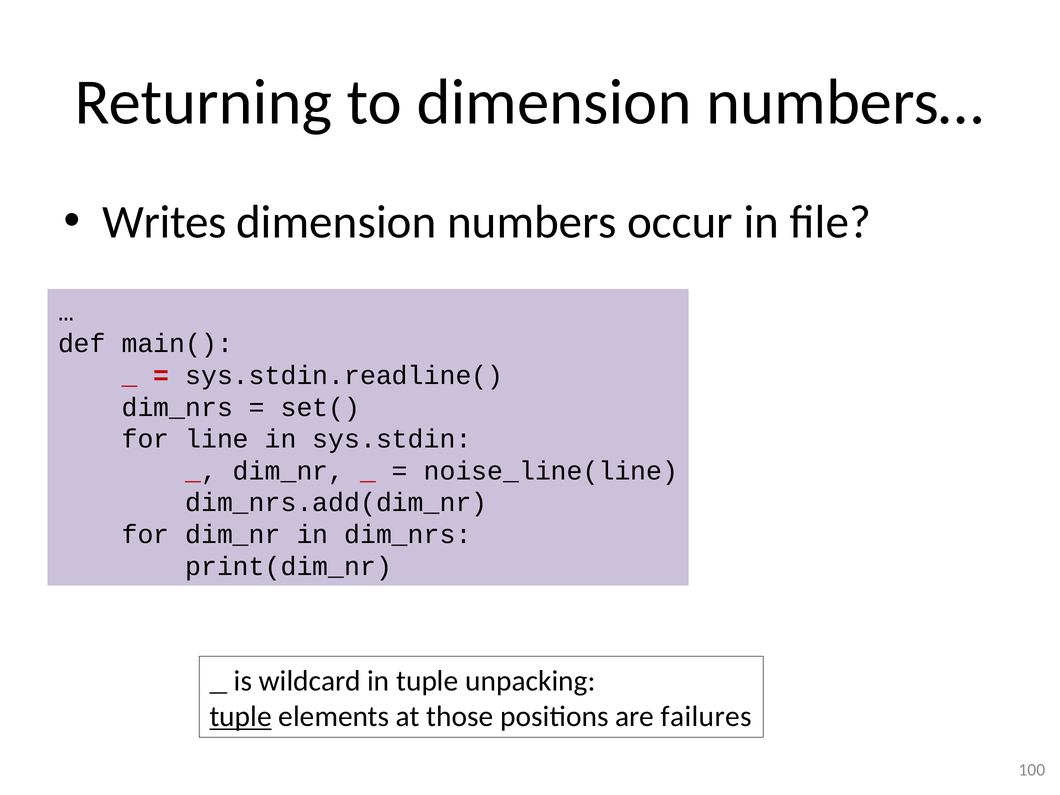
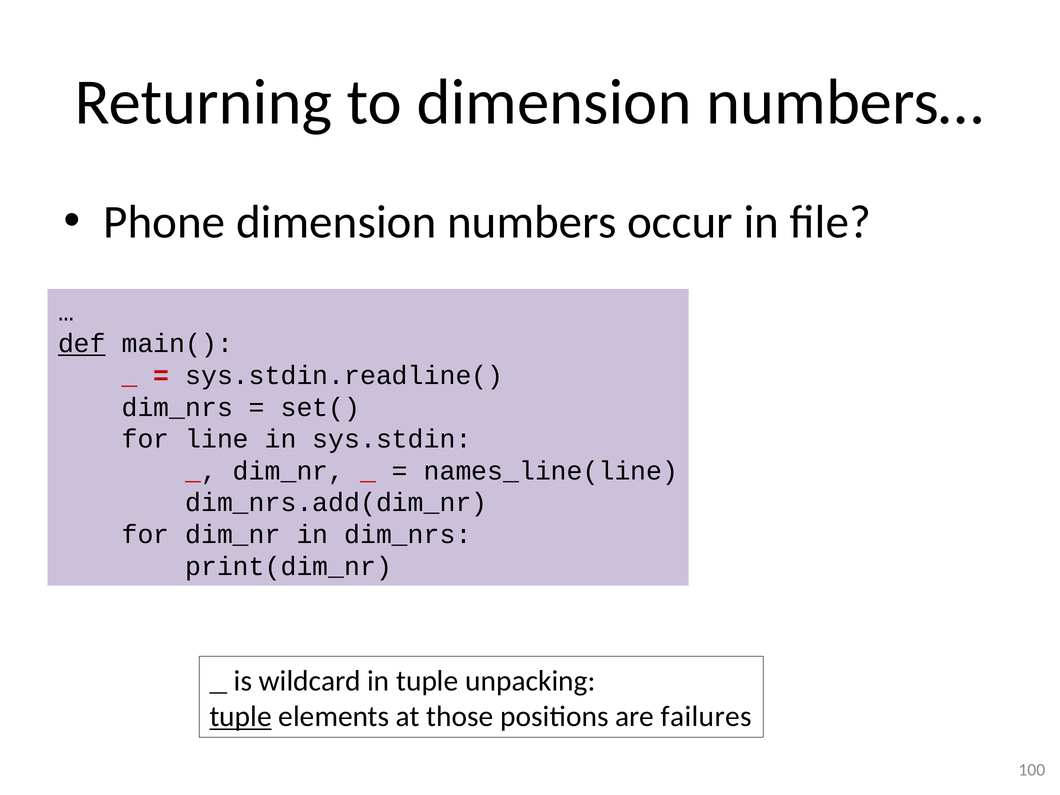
Writes: Writes -> Phone (164, 222)
def underline: none -> present (82, 344)
noise_line(line: noise_line(line -> names_line(line (551, 471)
